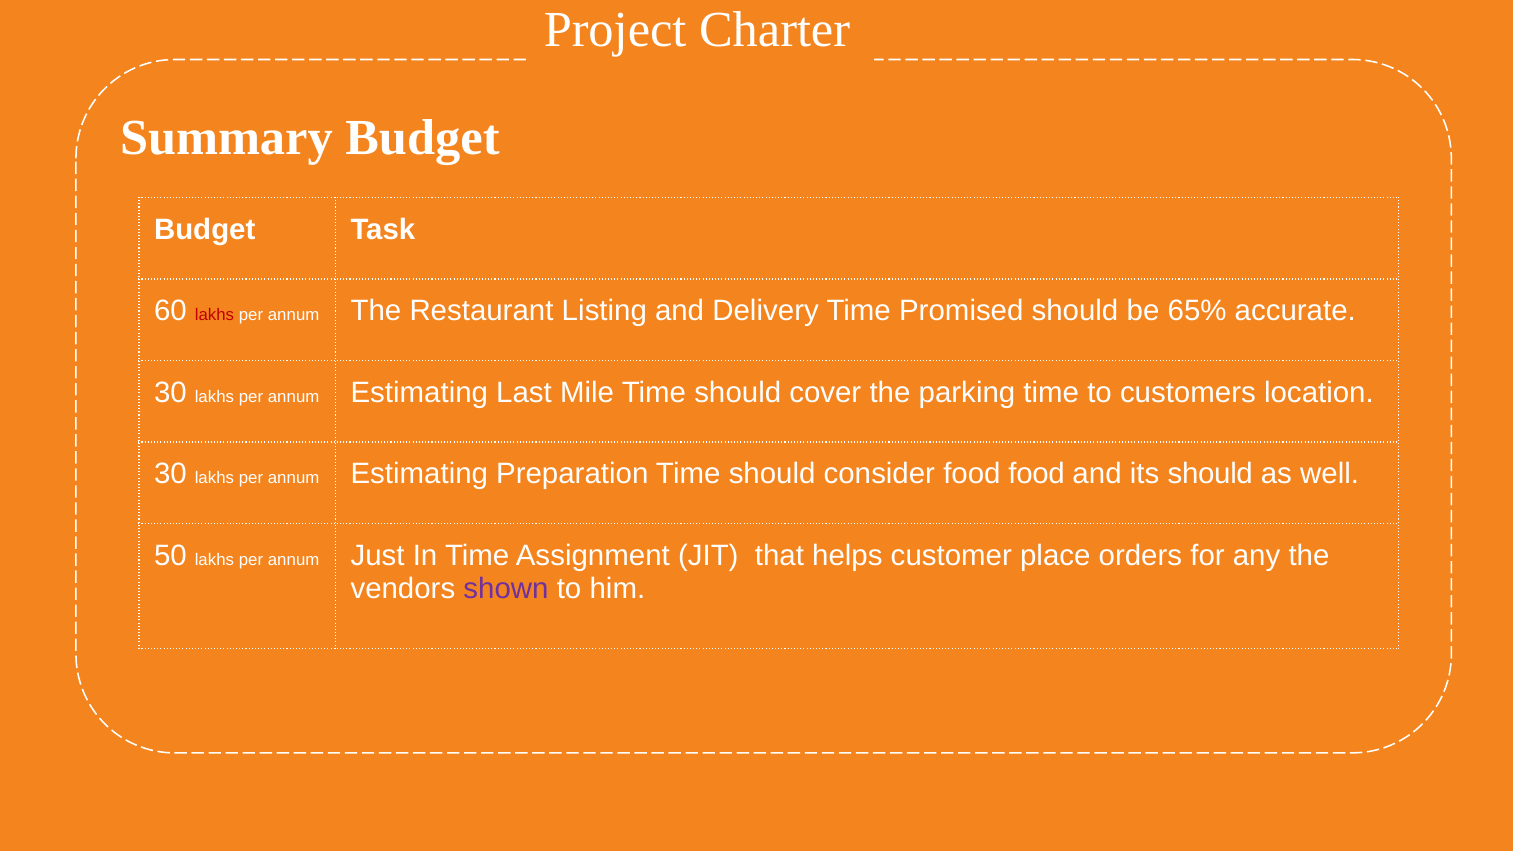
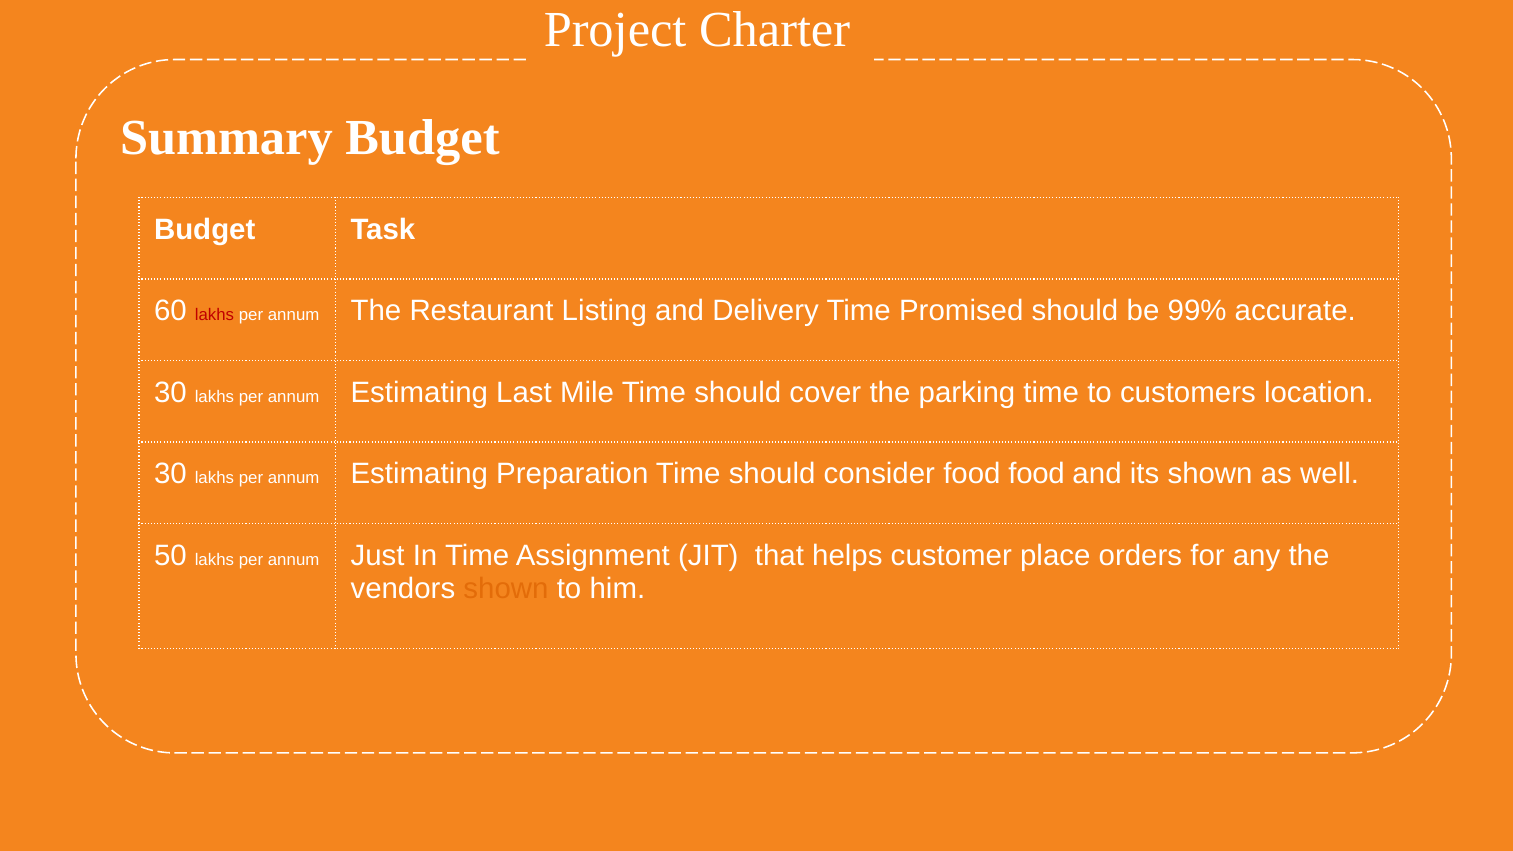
65%: 65% -> 99% (1197, 311)
its should: should -> shown (1210, 474)
shown colour: purple -> orange (506, 589)
